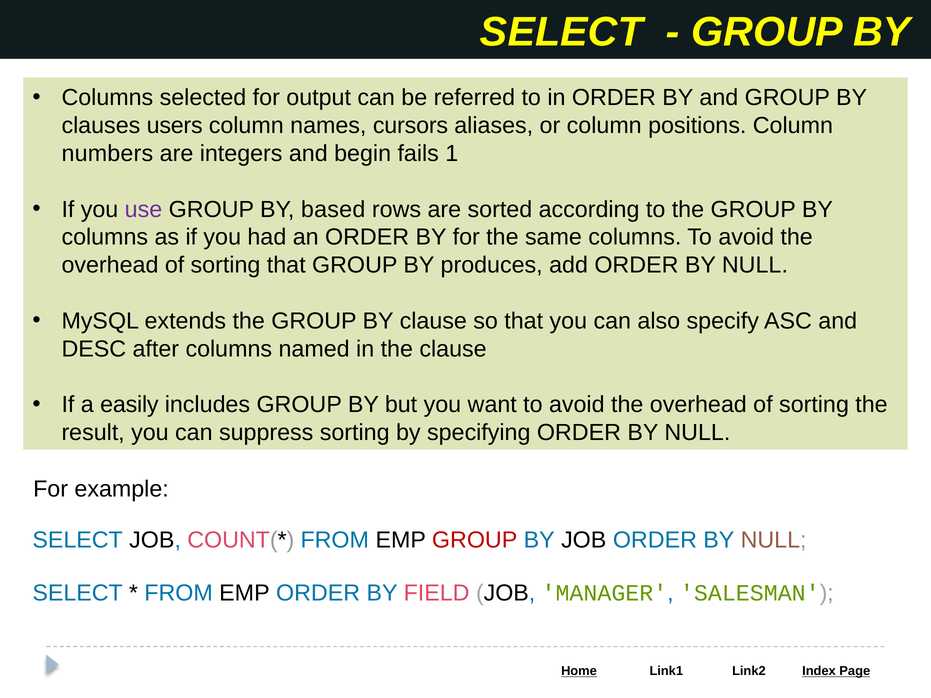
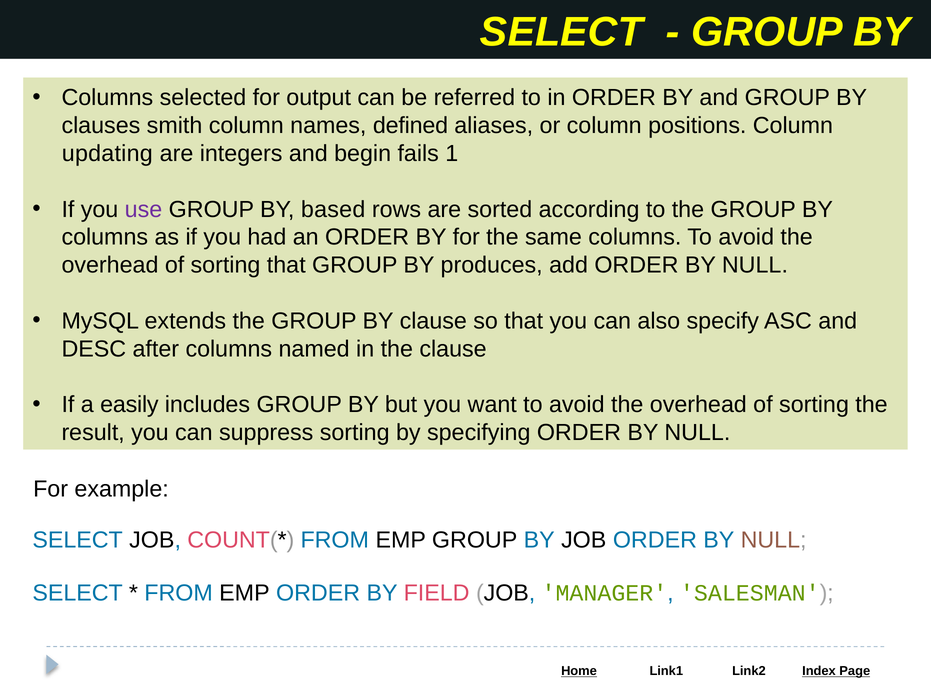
users: users -> smith (175, 126)
cursors: cursors -> defined (411, 126)
numbers: numbers -> updating (107, 154)
GROUP colour: red -> black (475, 540)
